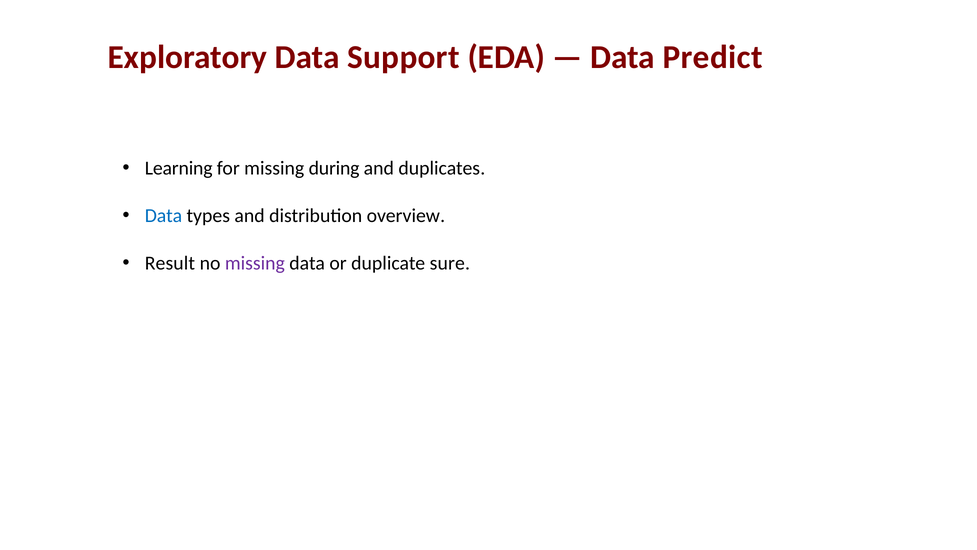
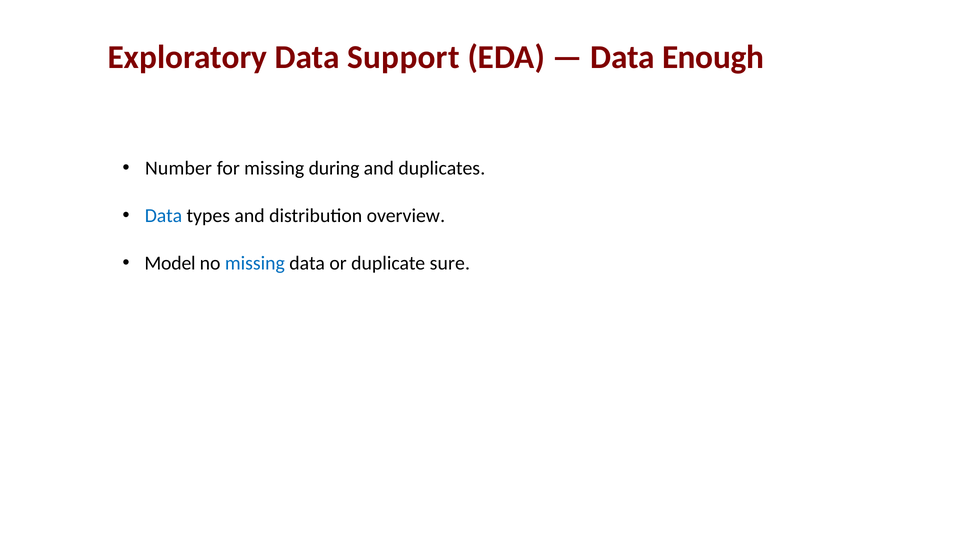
Predict: Predict -> Enough (713, 57)
Learning: Learning -> Number (179, 168)
Result: Result -> Model (170, 263)
missing colour: purple -> blue (255, 263)
